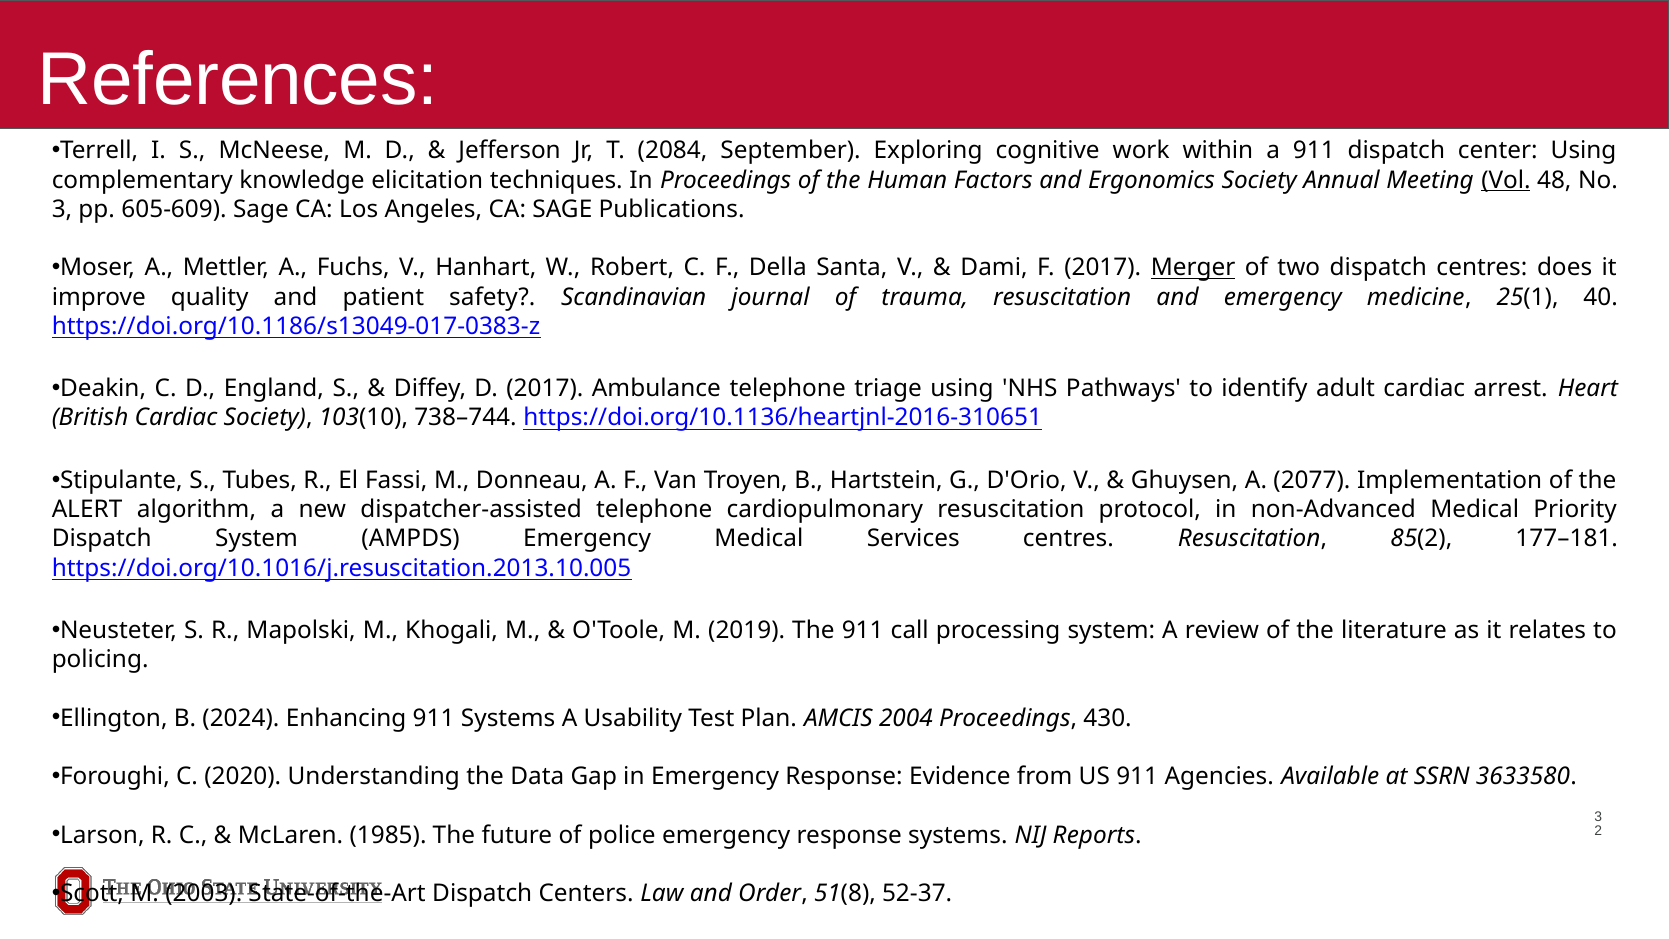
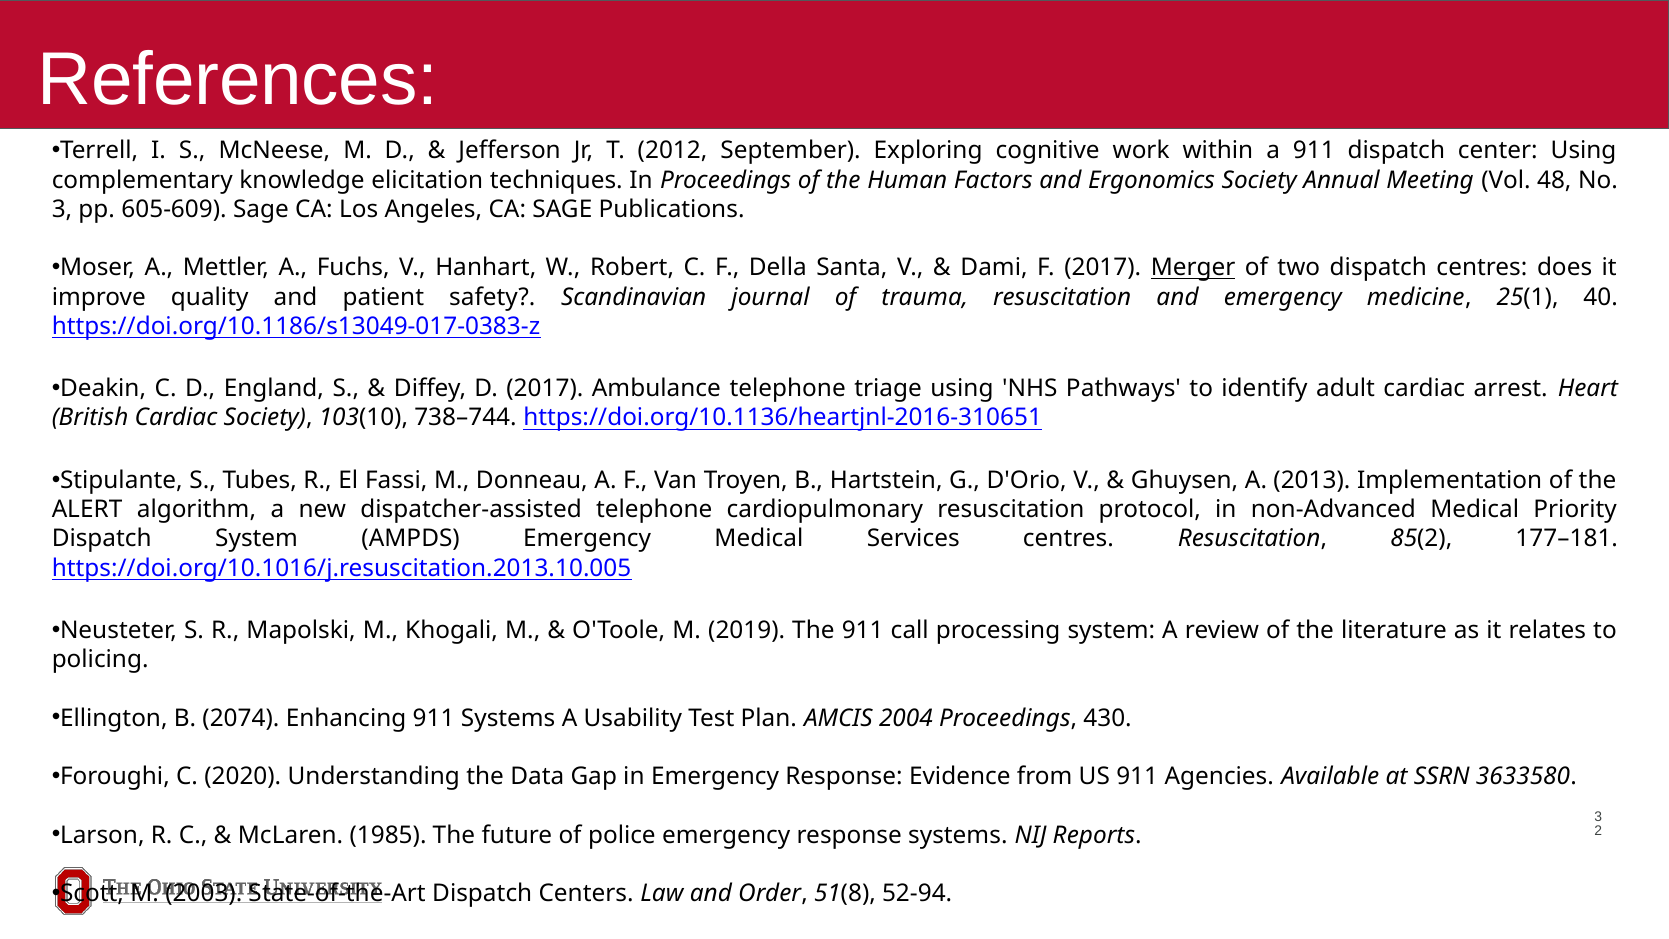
2084: 2084 -> 2012 (673, 151)
Vol underline: present -> none (1506, 180)
2077: 2077 -> 2013 (1312, 480)
2024: 2024 -> 2074 (241, 718)
52-37: 52-37 -> 52-94 (917, 893)
